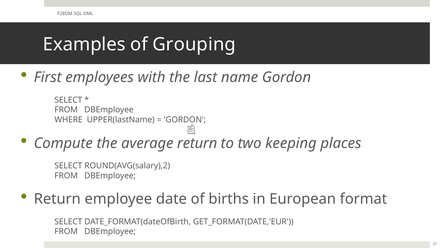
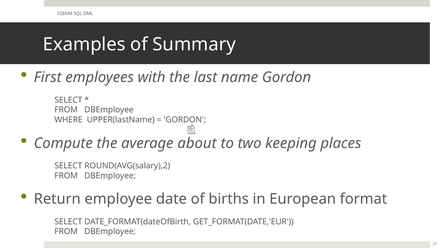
Grouping: Grouping -> Summary (194, 45)
average return: return -> about (197, 143)
